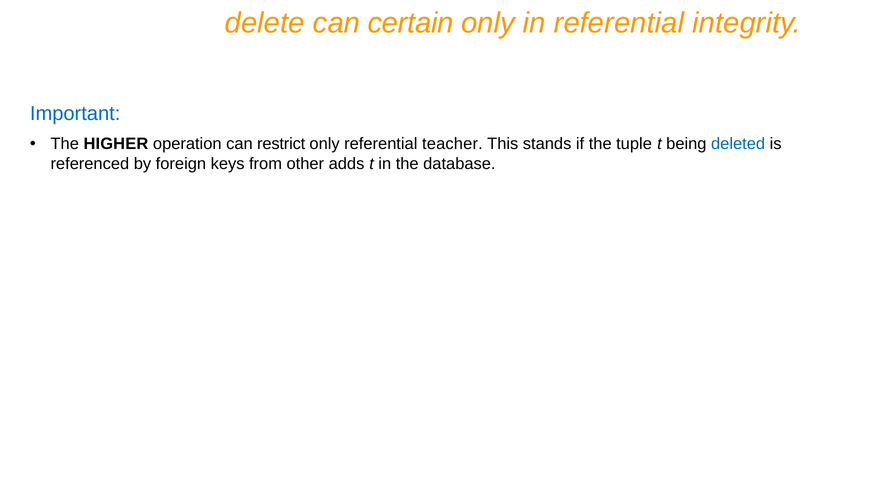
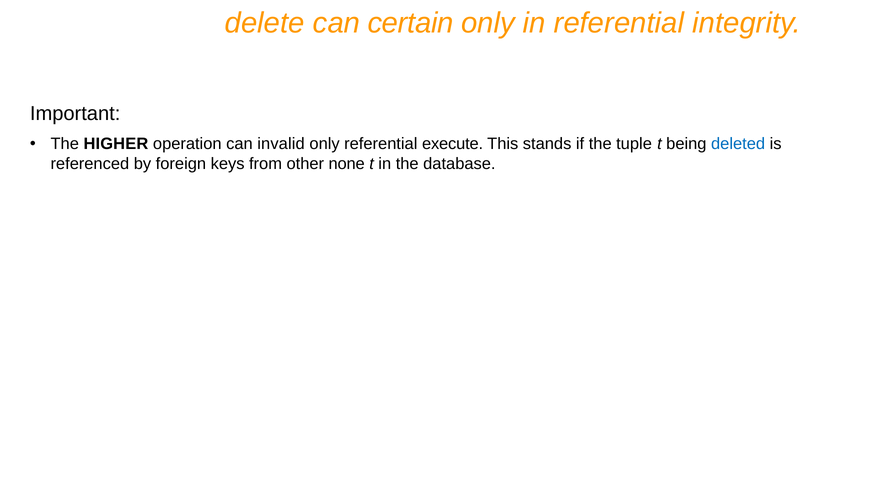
Important colour: blue -> black (75, 113)
restrict: restrict -> invalid (281, 144)
teacher: teacher -> execute (453, 144)
adds: adds -> none (347, 164)
